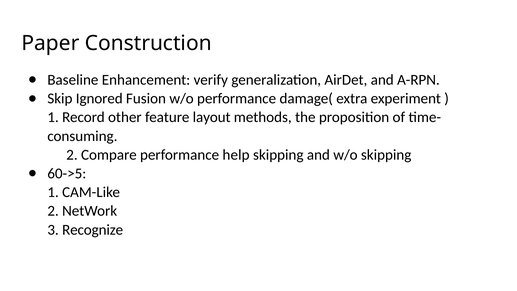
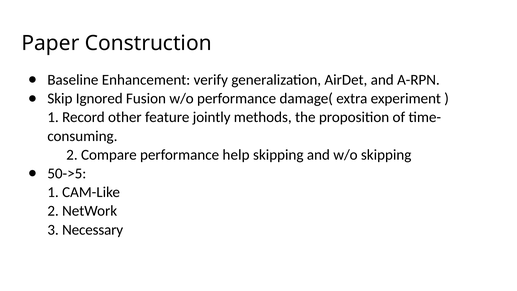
layout: layout -> jointly (212, 117)
60->5: 60->5 -> 50->5 (67, 173)
Recognize: Recognize -> Necessary (93, 230)
